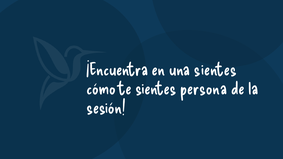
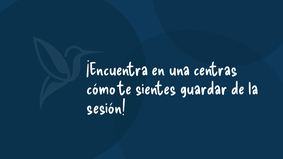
una sientes: sientes -> centras (216, 70)
persona: persona -> guardar (204, 89)
